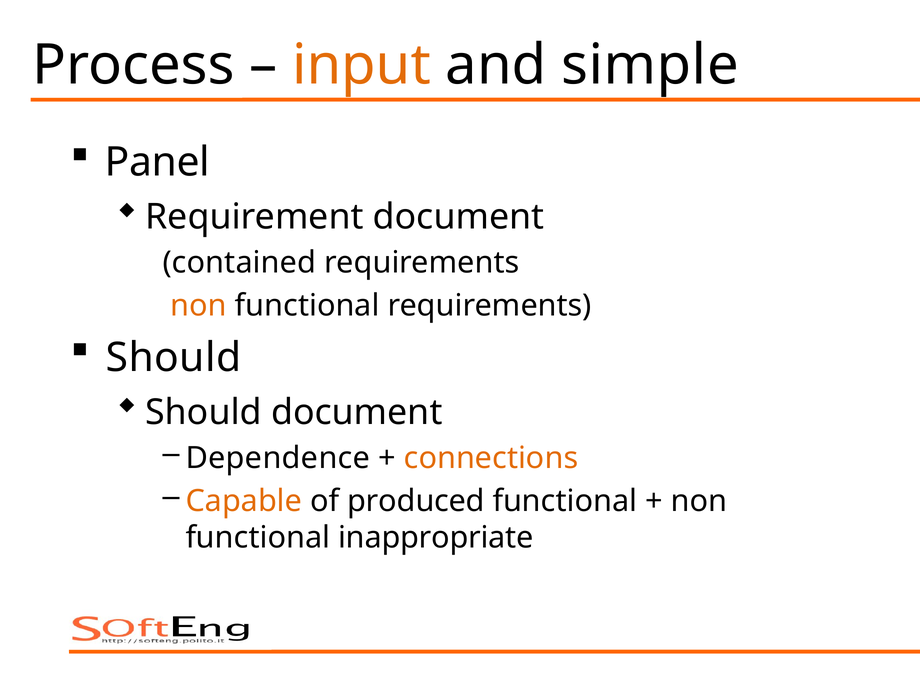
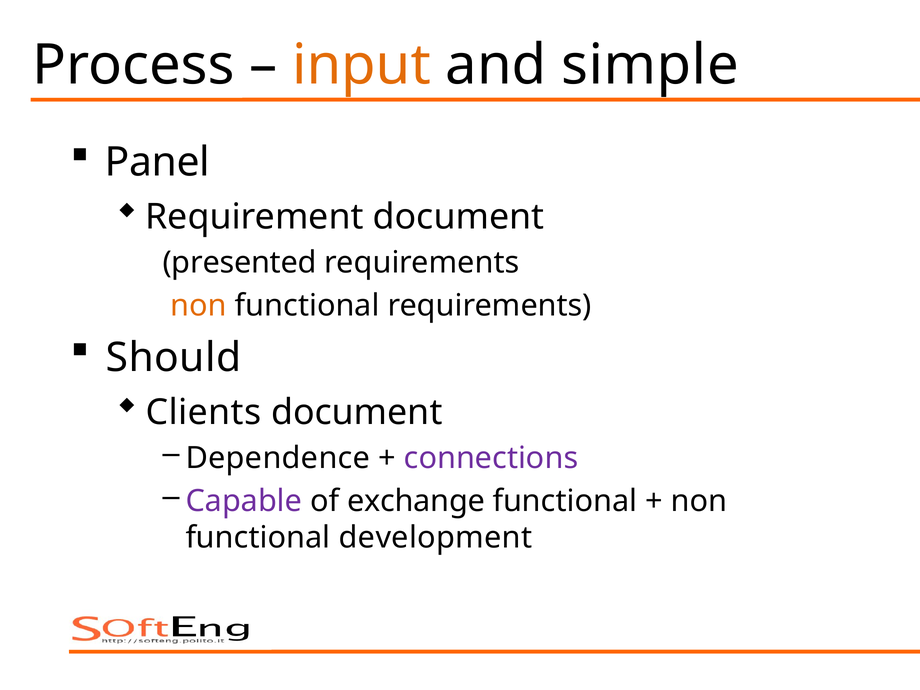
contained: contained -> presented (240, 263)
Should: Should -> Clients (203, 412)
connections colour: orange -> purple (491, 458)
Capable colour: orange -> purple (244, 501)
produced: produced -> exchange (416, 501)
inappropriate: inappropriate -> development (436, 538)
